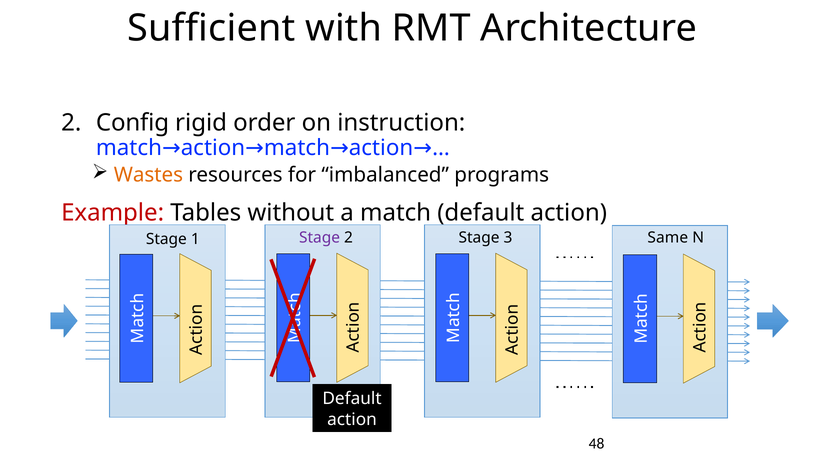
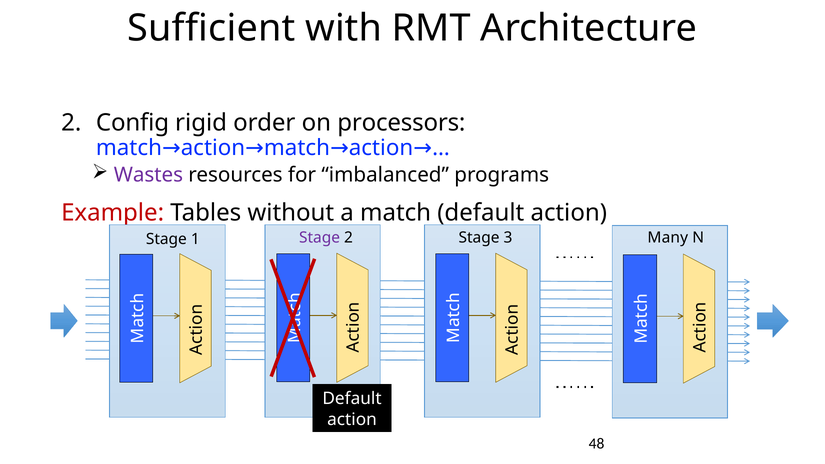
instruction: instruction -> processors (401, 123)
Wastes colour: orange -> purple (148, 175)
Same: Same -> Many (668, 238)
